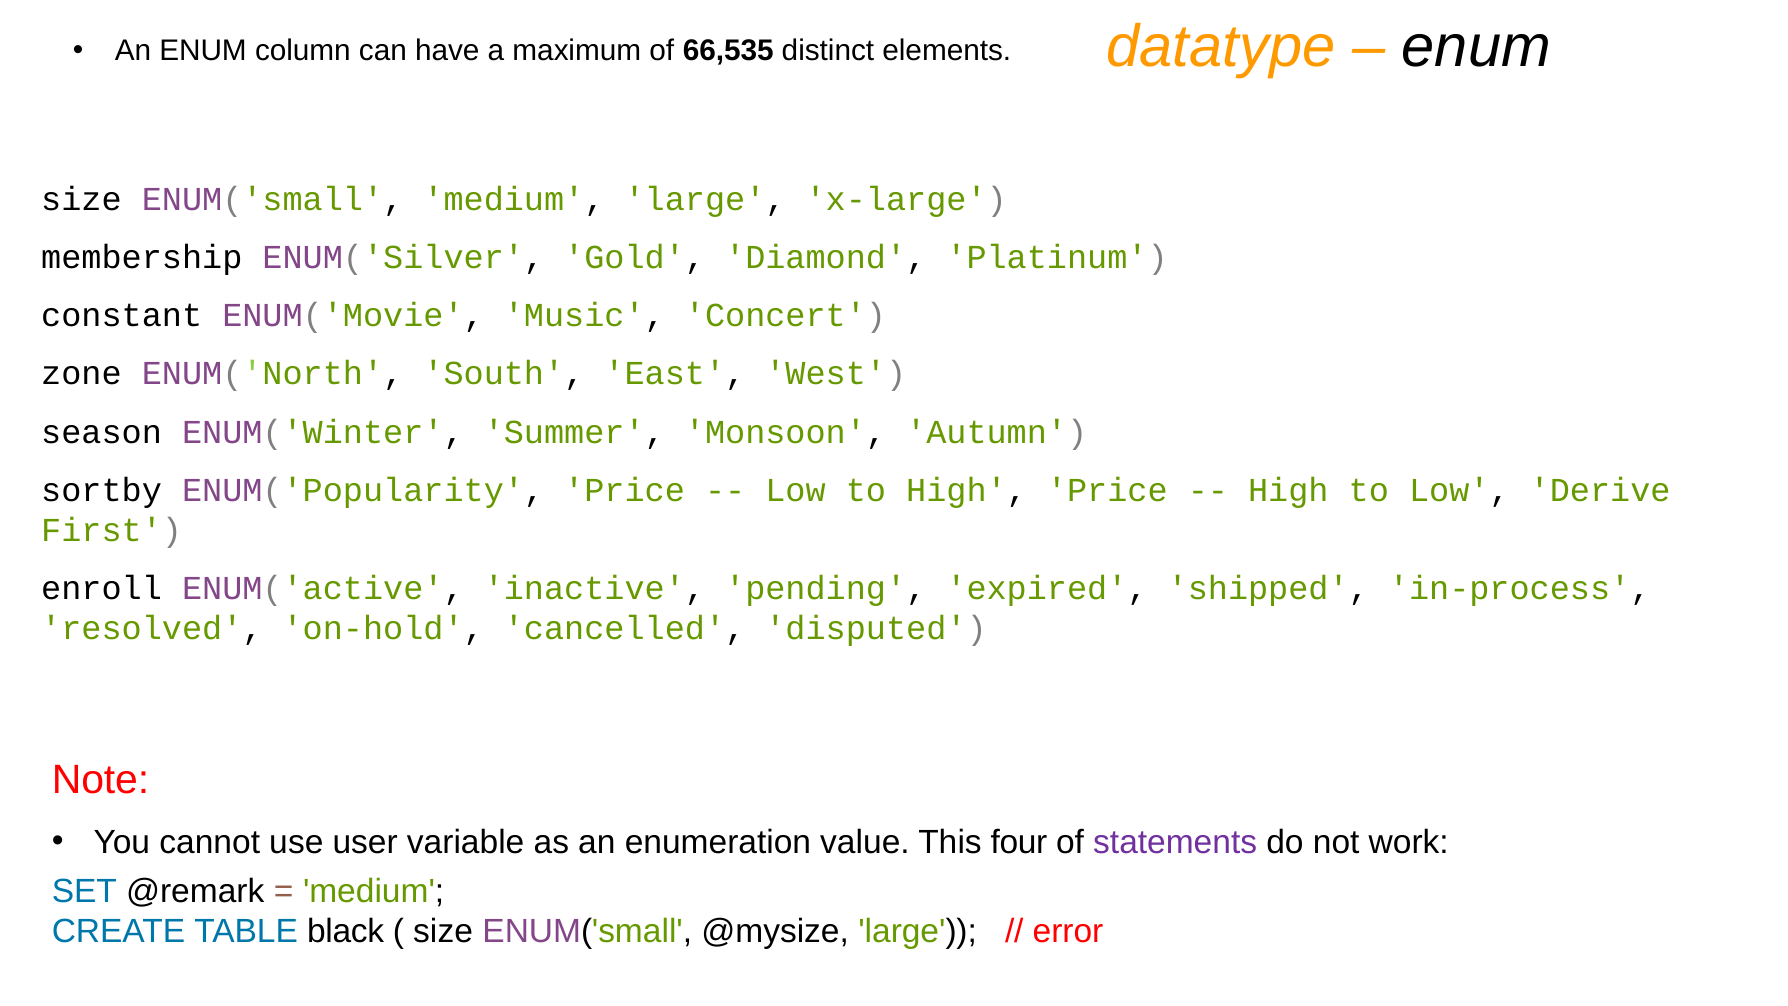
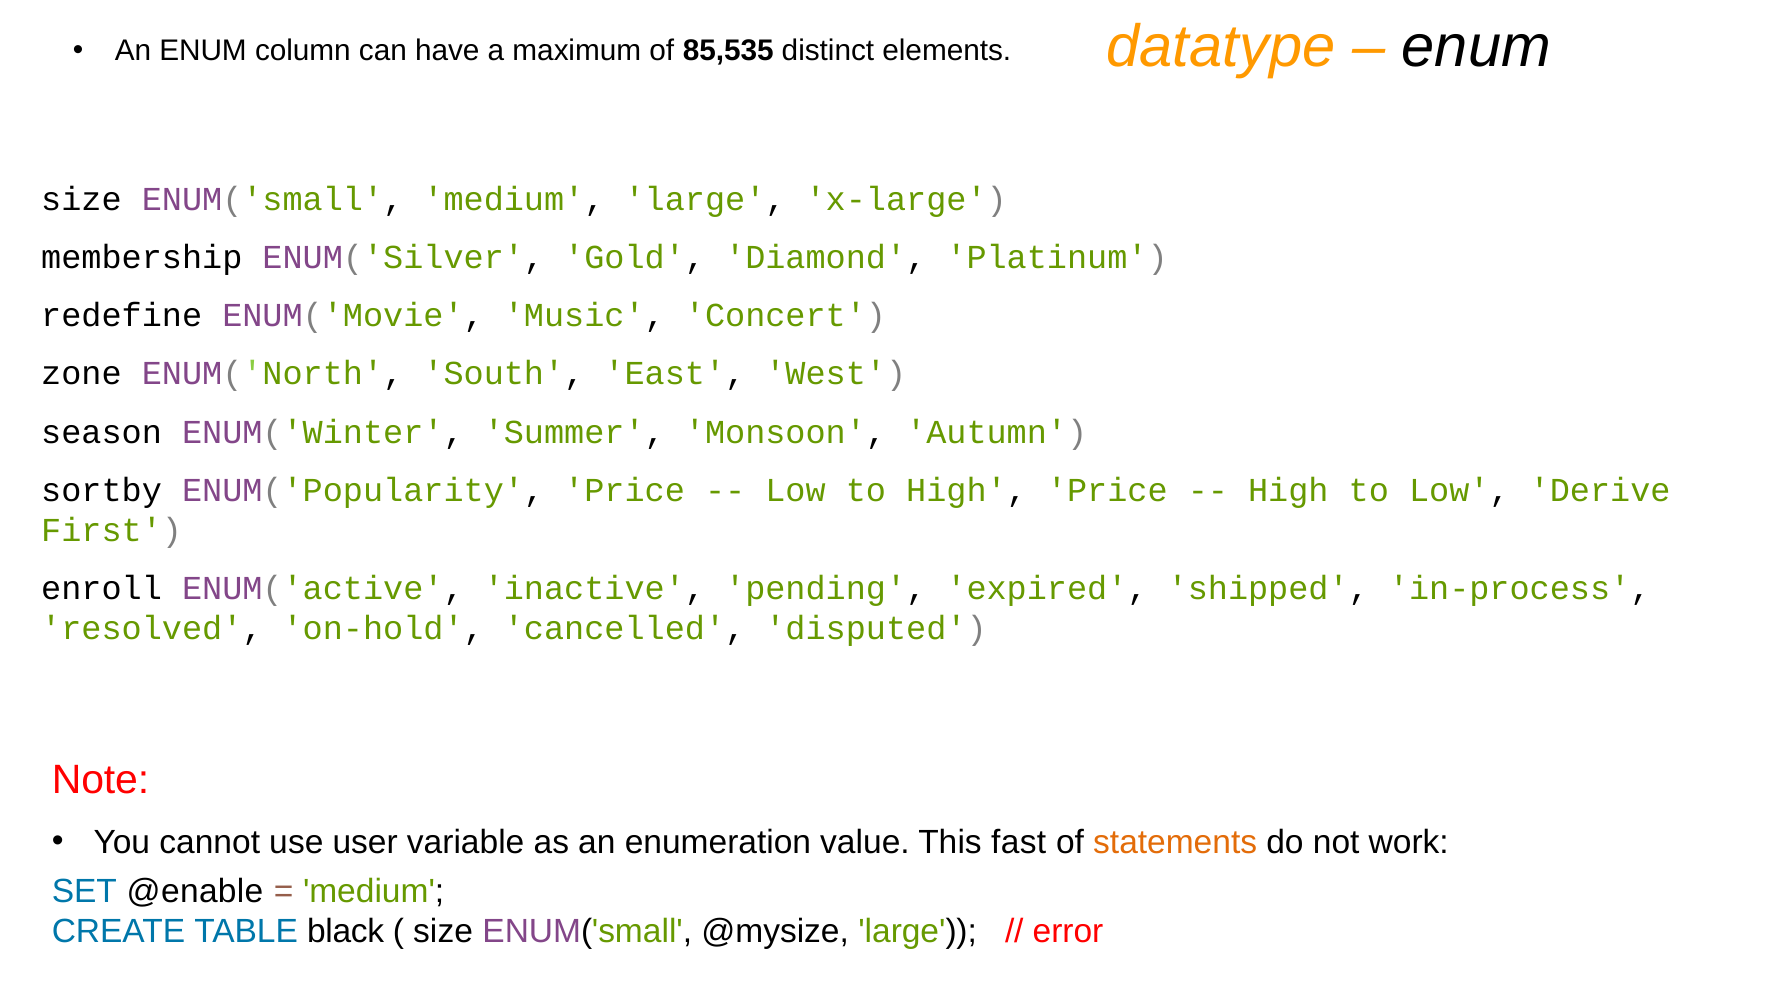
66,535: 66,535 -> 85,535 (728, 51)
constant: constant -> redefine (122, 316)
four: four -> fast (1019, 842)
statements colour: purple -> orange (1175, 842)
@remark: @remark -> @enable (195, 891)
